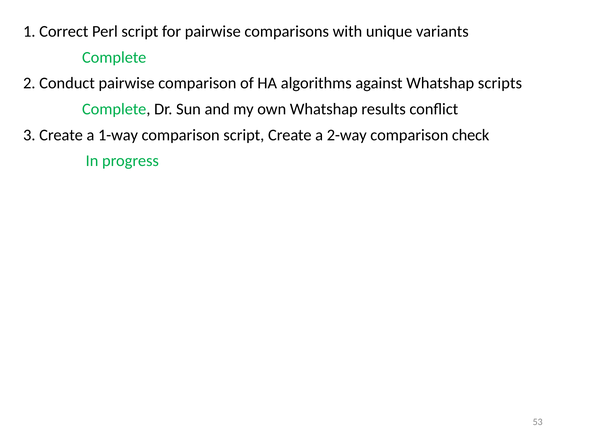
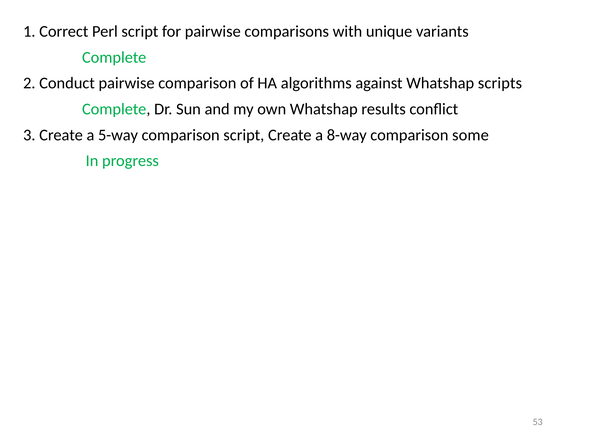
1-way: 1-way -> 5-way (118, 135)
2-way: 2-way -> 8-way (347, 135)
check: check -> some (470, 135)
